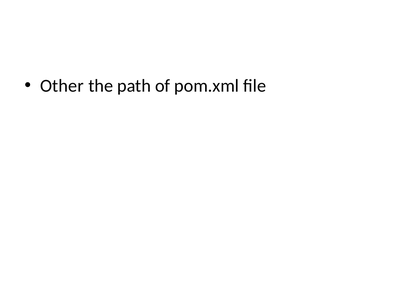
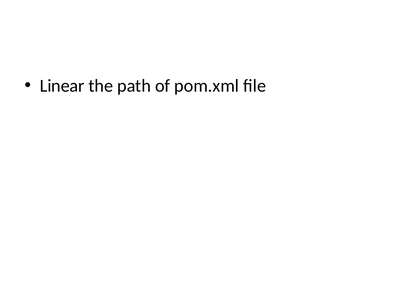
Other: Other -> Linear (62, 86)
